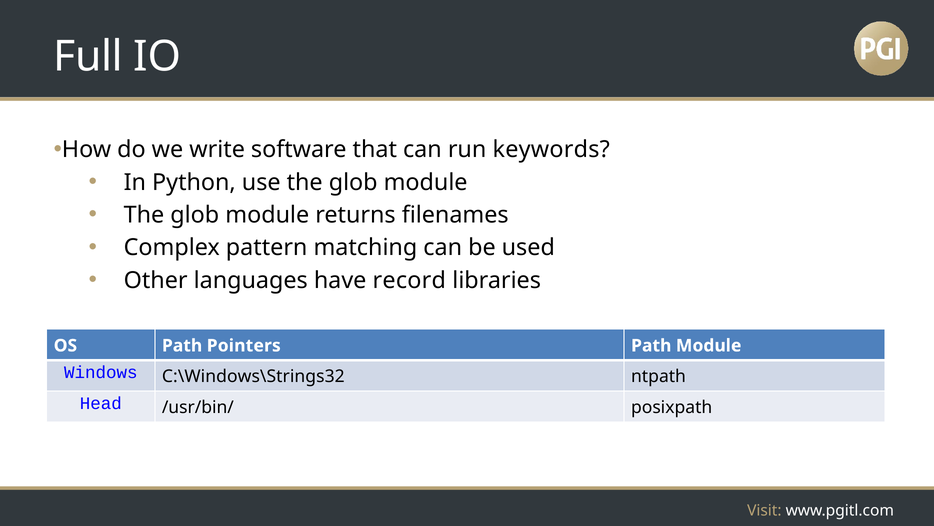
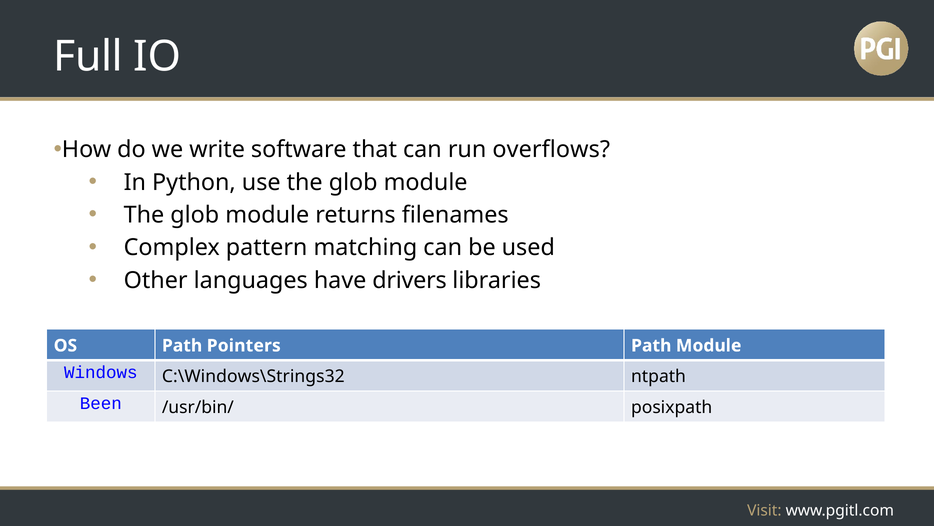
keywords: keywords -> overflows (551, 149)
record: record -> drivers (410, 280)
Head: Head -> Been (101, 403)
